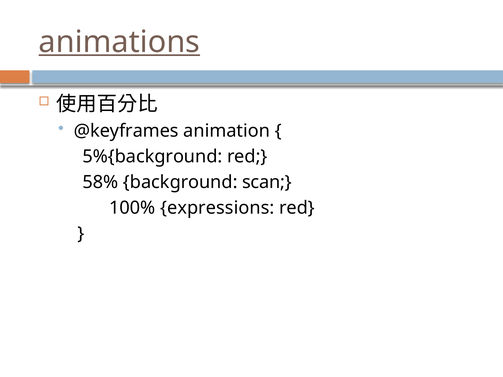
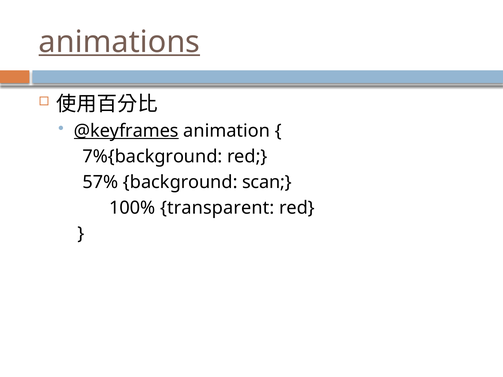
@keyframes underline: none -> present (126, 131)
5%{background: 5%{background -> 7%{background (152, 157)
58%: 58% -> 57% (100, 182)
expressions: expressions -> transparent (217, 208)
